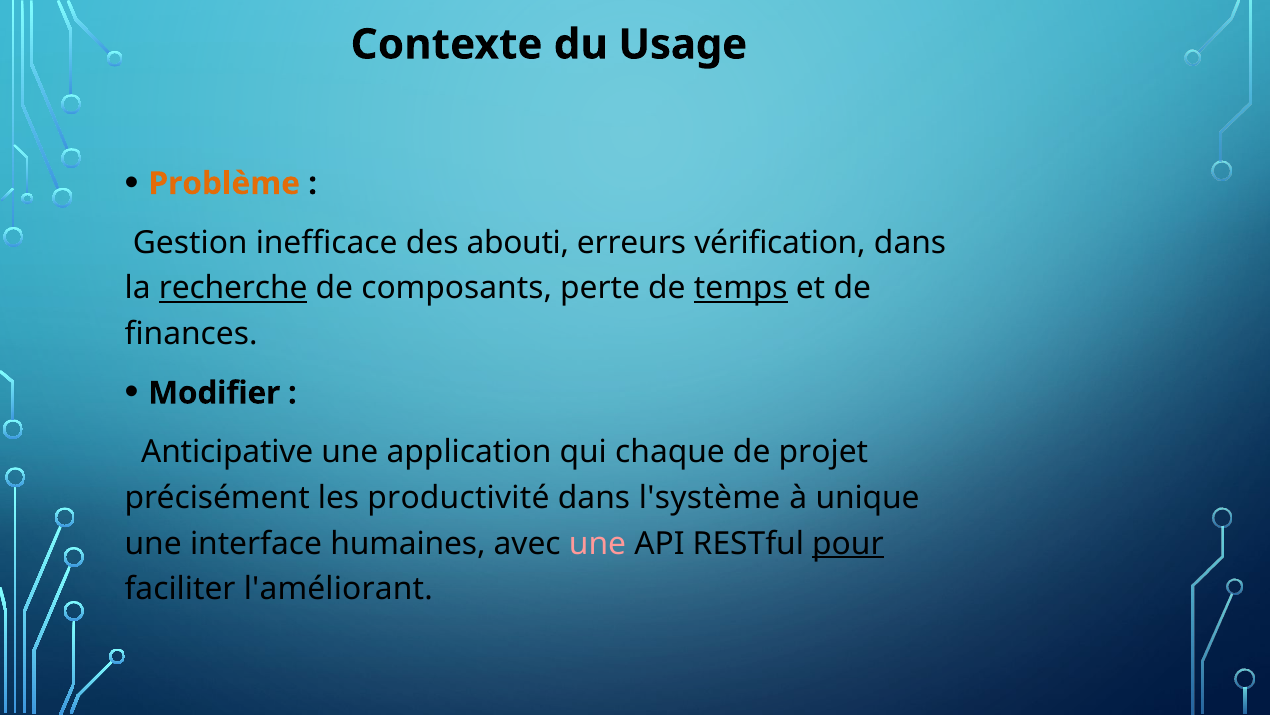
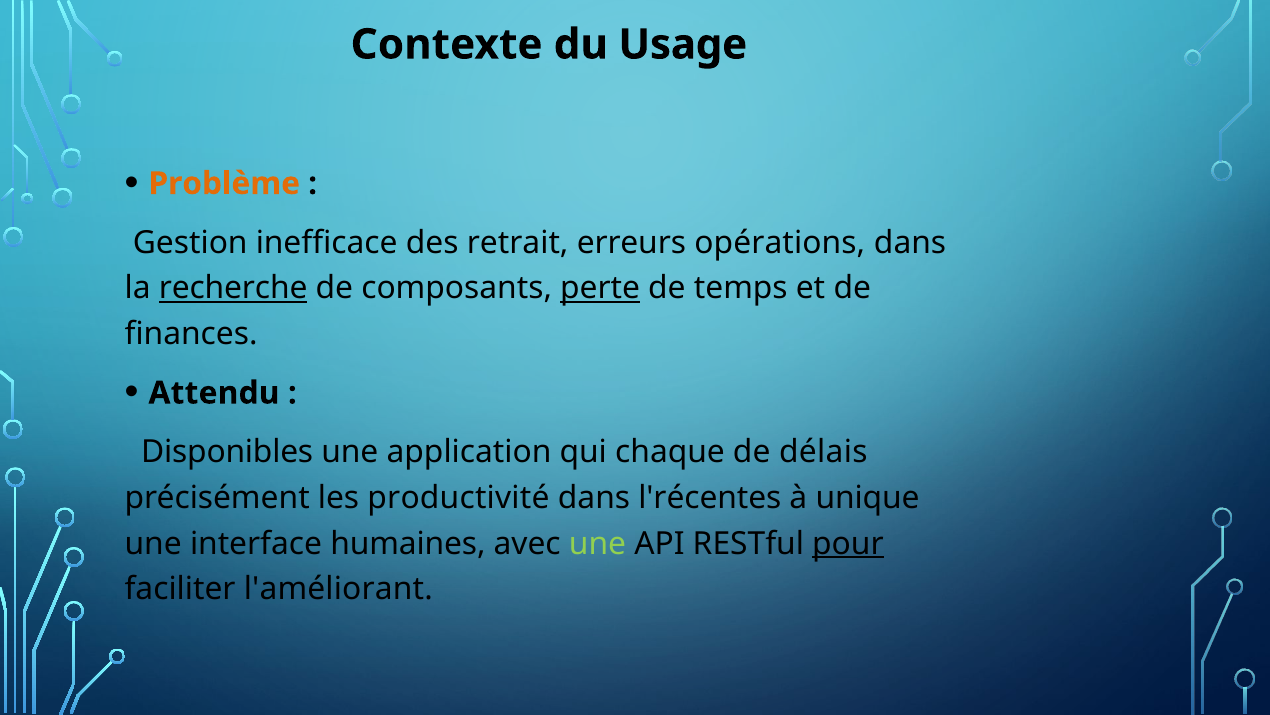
abouti: abouti -> retrait (518, 242)
vérification: vérification -> opérations (780, 242)
perte underline: none -> present (600, 288)
temps underline: present -> none (741, 288)
Modifier: Modifier -> Attendu (214, 393)
Anticipative: Anticipative -> Disponibles (227, 452)
projet: projet -> délais (823, 452)
l'système: l'système -> l'récentes (710, 497)
une colour: pink -> light green (598, 543)
